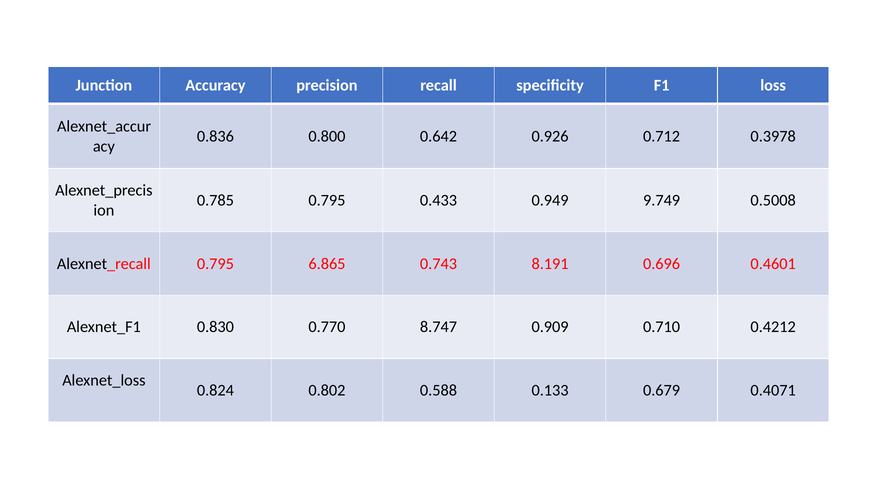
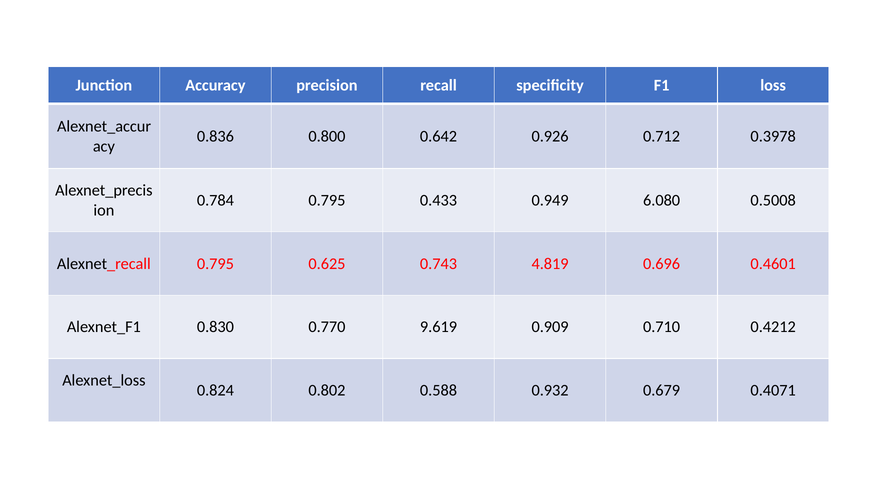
0.785: 0.785 -> 0.784 (215, 200)
9.749: 9.749 -> 6.080 (662, 200)
6.865: 6.865 -> 0.625 (327, 263)
8.191: 8.191 -> 4.819 (550, 263)
8.747: 8.747 -> 9.619 (439, 327)
0.133: 0.133 -> 0.932 (550, 390)
